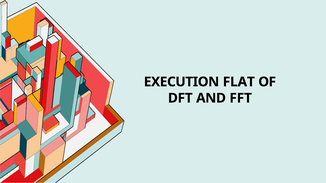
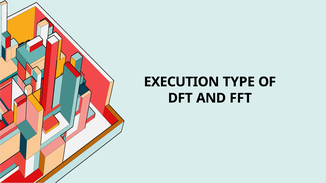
FLAT: FLAT -> TYPE (239, 82)
